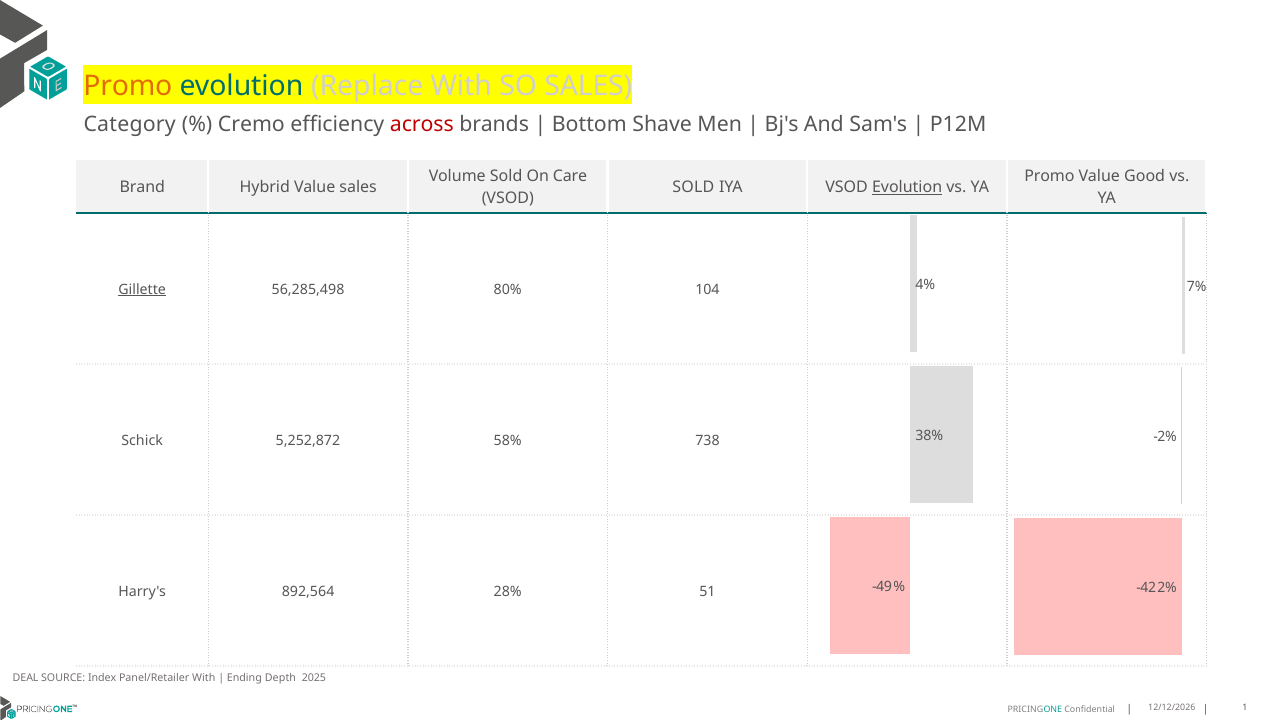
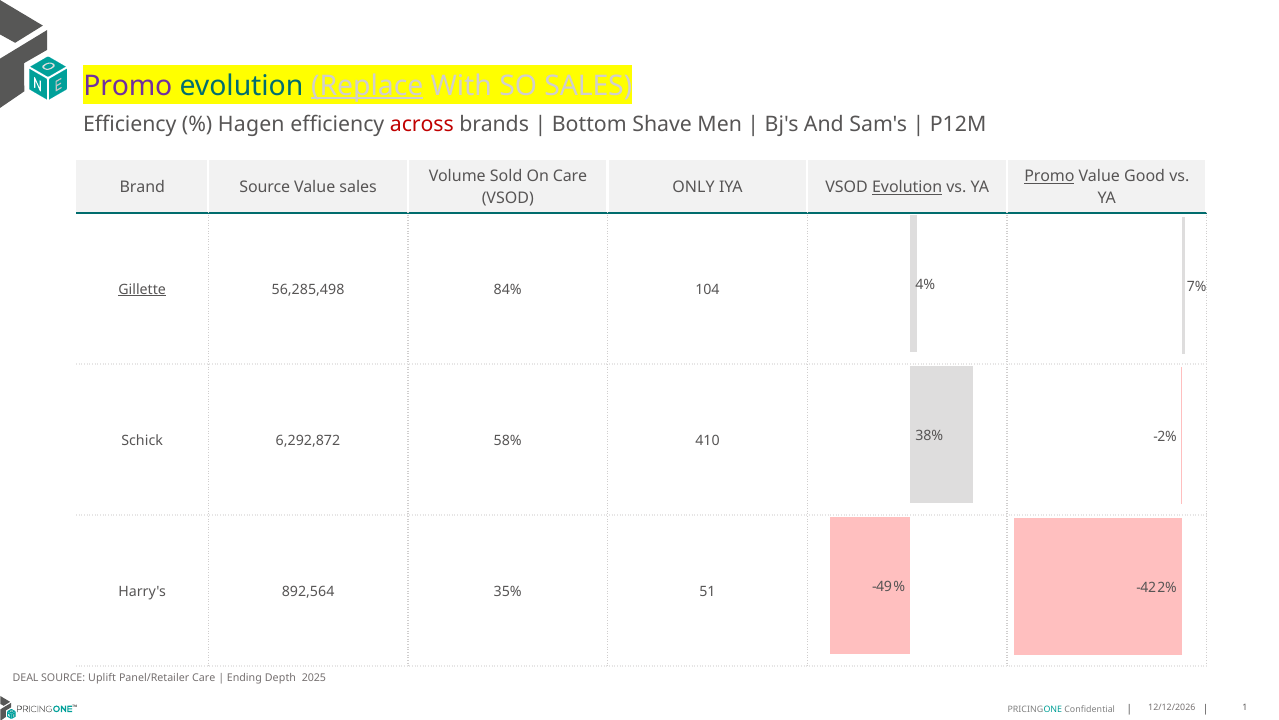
Promo colour: orange -> purple (128, 86)
Replace underline: none -> present (367, 86)
Category: Category -> Efficiency (130, 125)
Cremo: Cremo -> Hagen (251, 125)
Promo underline: none -> present (1049, 176)
Brand Hybrid: Hybrid -> Source (265, 187)
SOLD: SOLD -> ONLY (693, 187)
80%: 80% -> 84% (508, 289)
5,252,872: 5,252,872 -> 6,292,872 (308, 440)
738: 738 -> 410 (707, 440)
28%: 28% -> 35% (508, 592)
Index: Index -> Uplift (102, 678)
Panel/Retailer With: With -> Care (204, 678)
